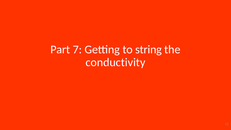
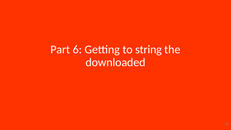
7: 7 -> 6 (77, 49)
conductivity: conductivity -> downloaded (115, 62)
